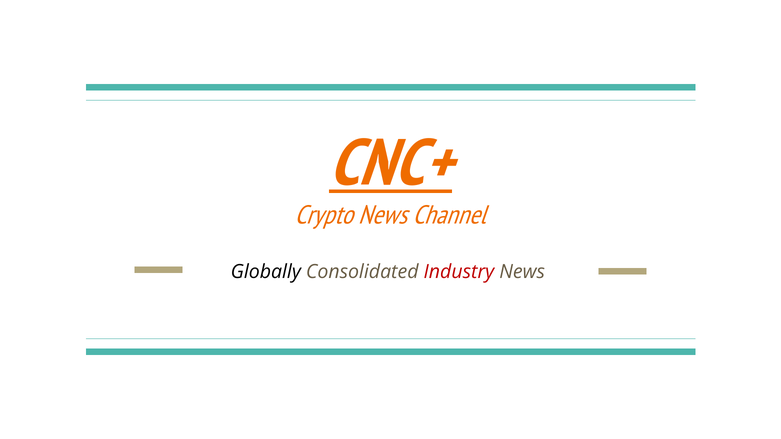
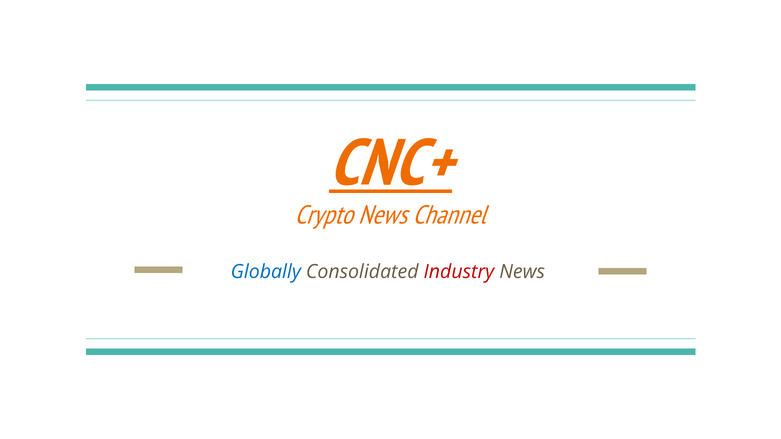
Globally colour: black -> blue (266, 272)
